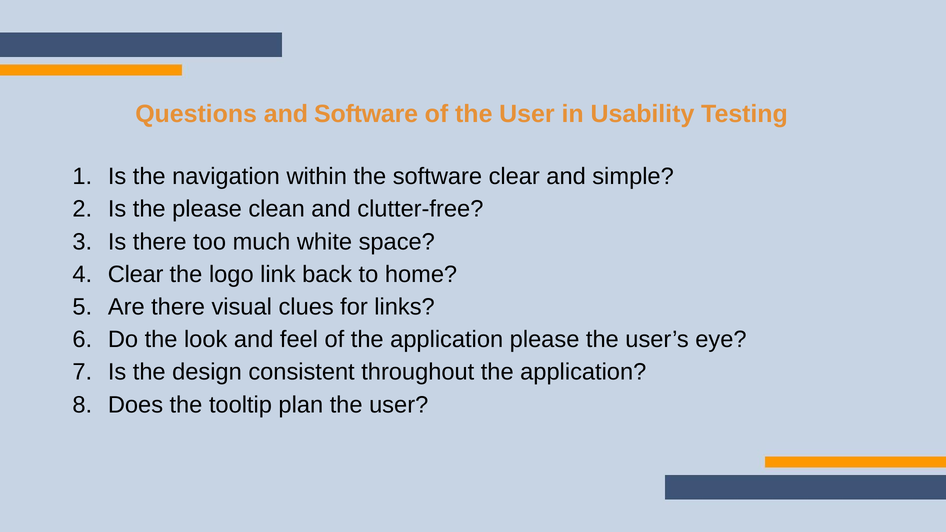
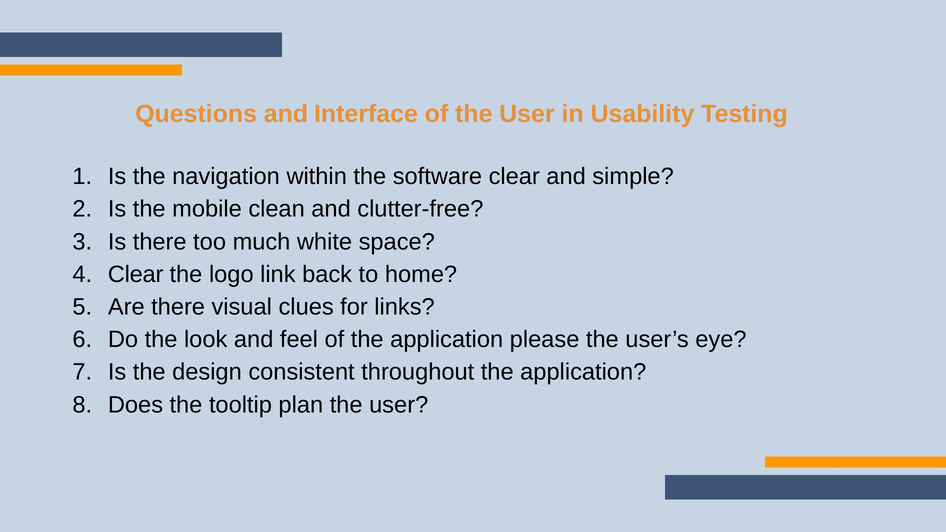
and Software: Software -> Interface (366, 114)
the please: please -> mobile (207, 209)
